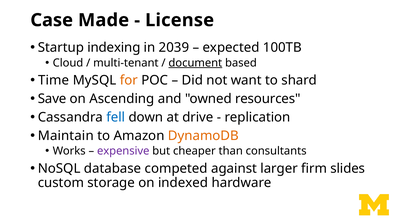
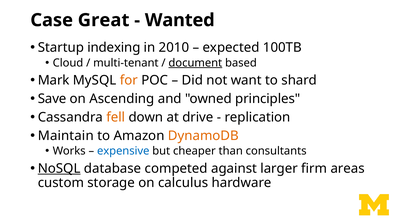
Made: Made -> Great (104, 20)
License: License -> Wanted (180, 20)
2039: 2039 -> 2010 (174, 48)
Time: Time -> Mark (54, 80)
resources: resources -> principles (268, 99)
fell colour: blue -> orange (116, 117)
expensive colour: purple -> blue (123, 151)
NoSQL underline: none -> present (59, 168)
slides: slides -> areas (348, 168)
indexed: indexed -> calculus (183, 183)
